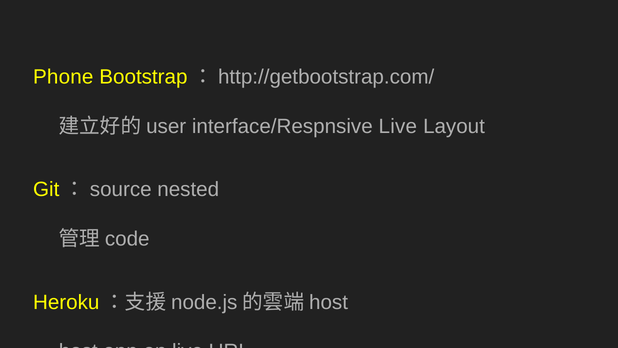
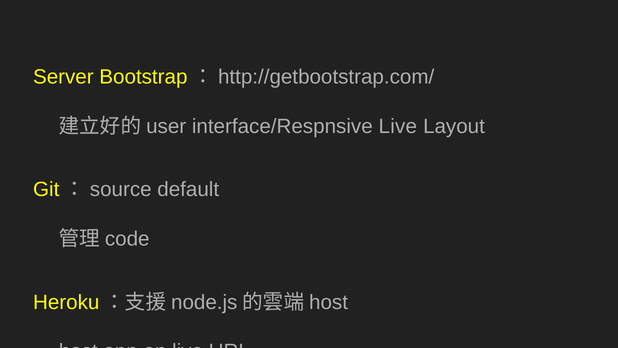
Phone: Phone -> Server (63, 77)
nested: nested -> default (188, 189)
